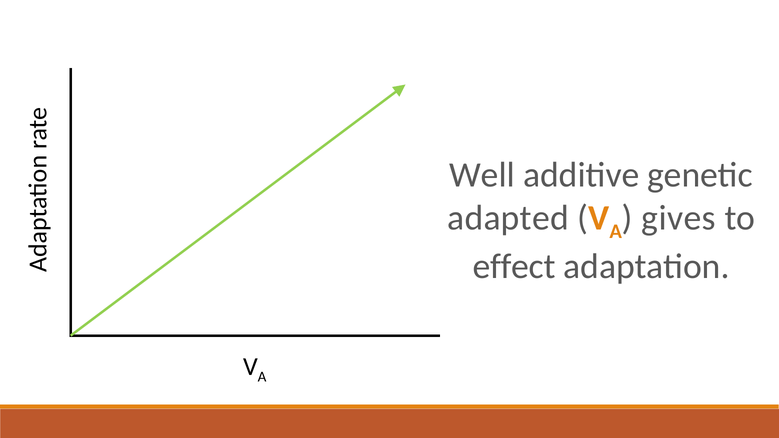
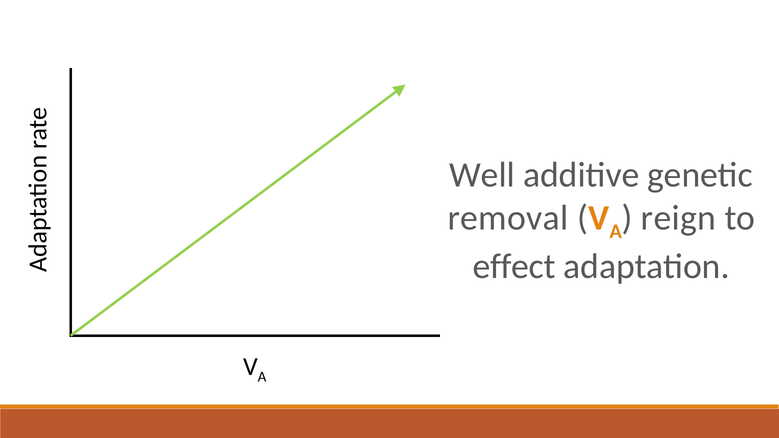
adapted: adapted -> removal (508, 218)
gives: gives -> reign (679, 218)
